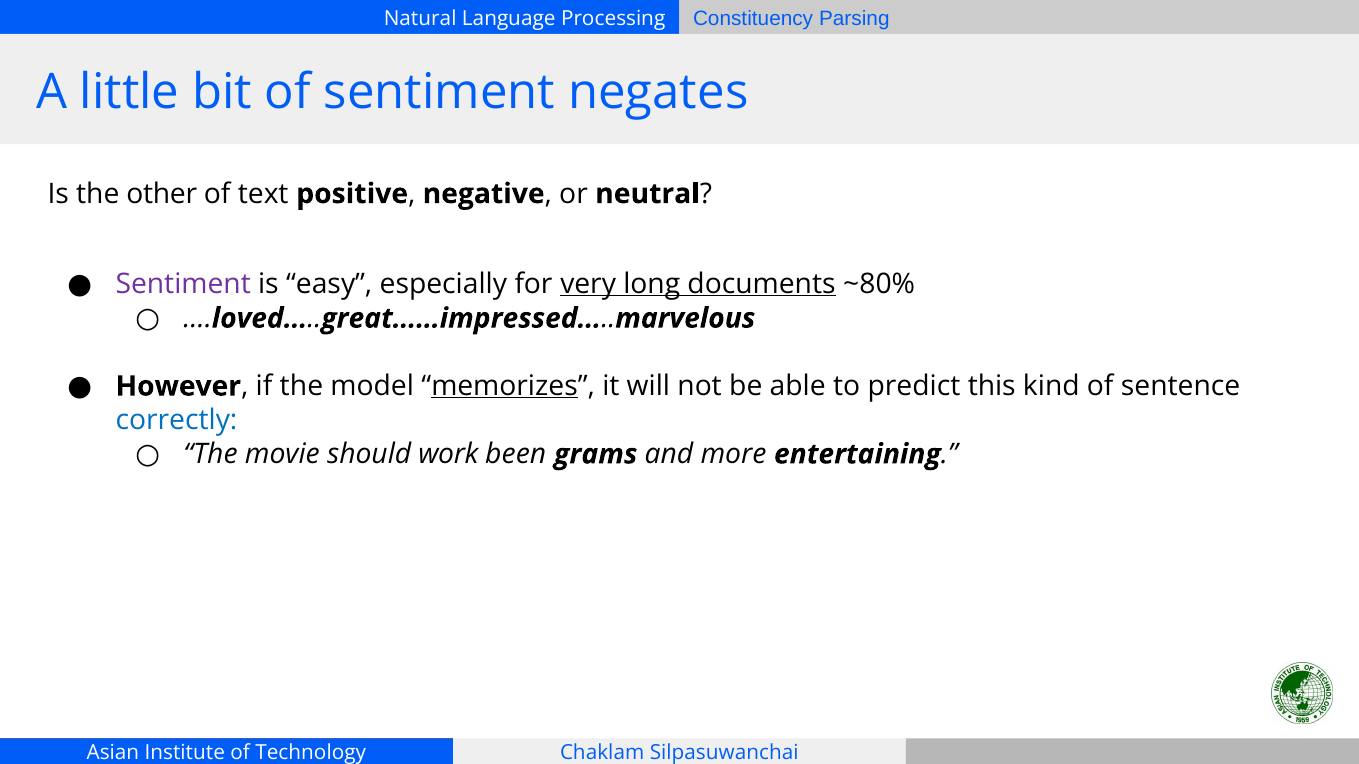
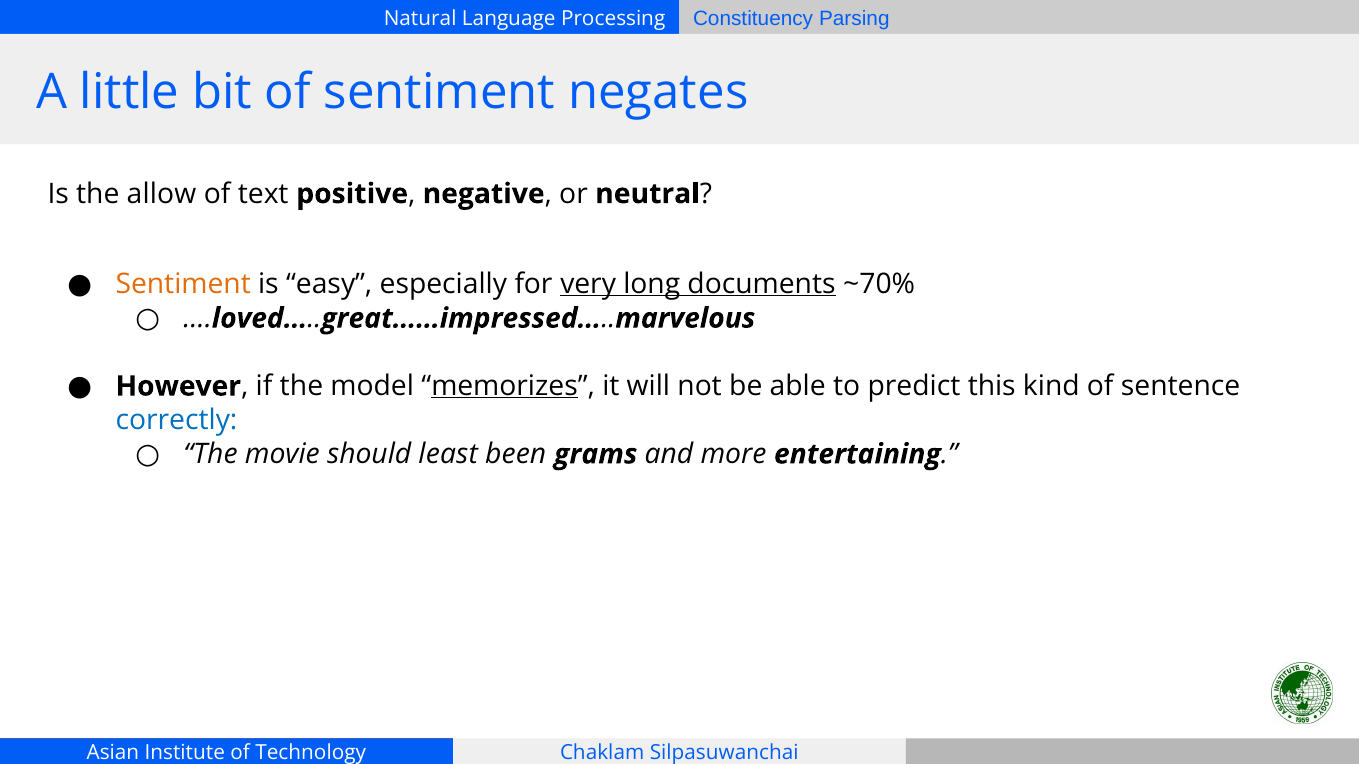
other: other -> allow (161, 194)
Sentiment colour: purple -> orange (183, 285)
~80%: ~80% -> ~70% (879, 285)
work: work -> least (448, 454)
